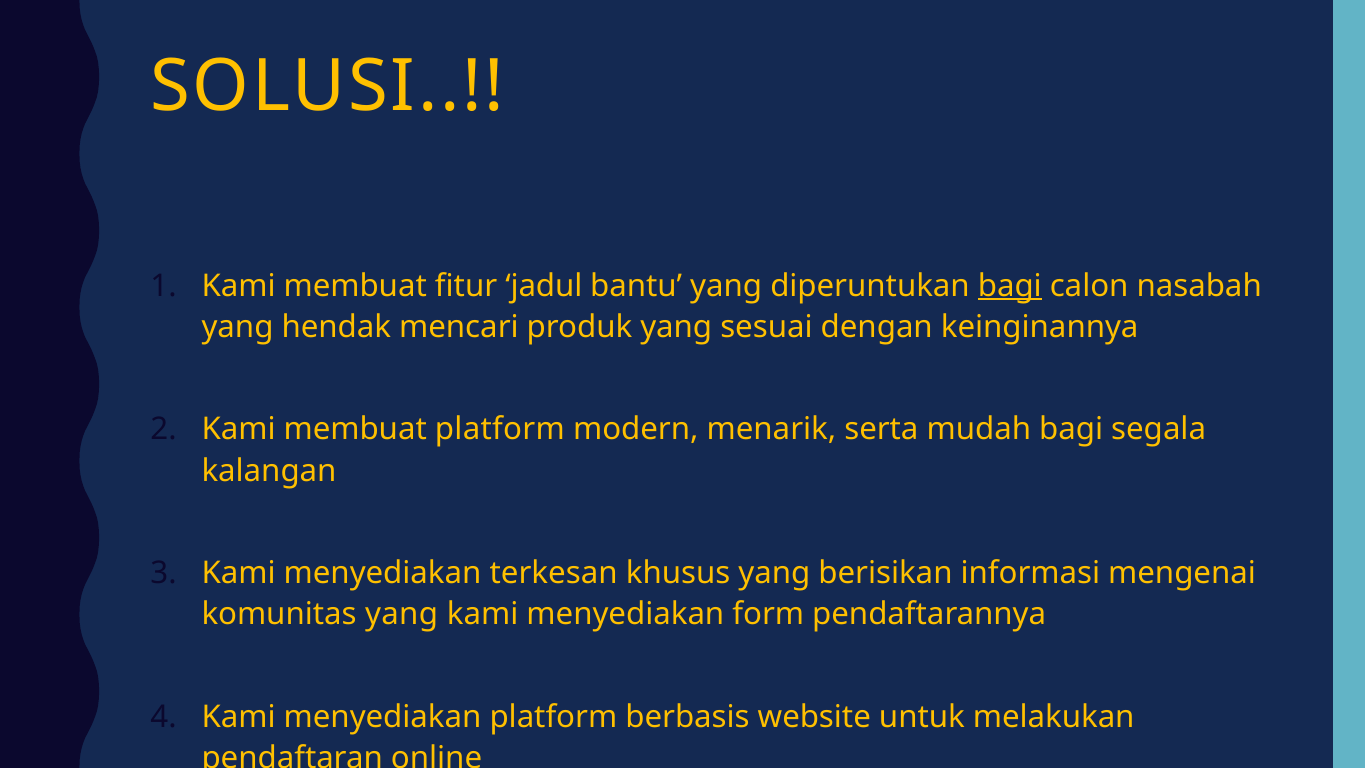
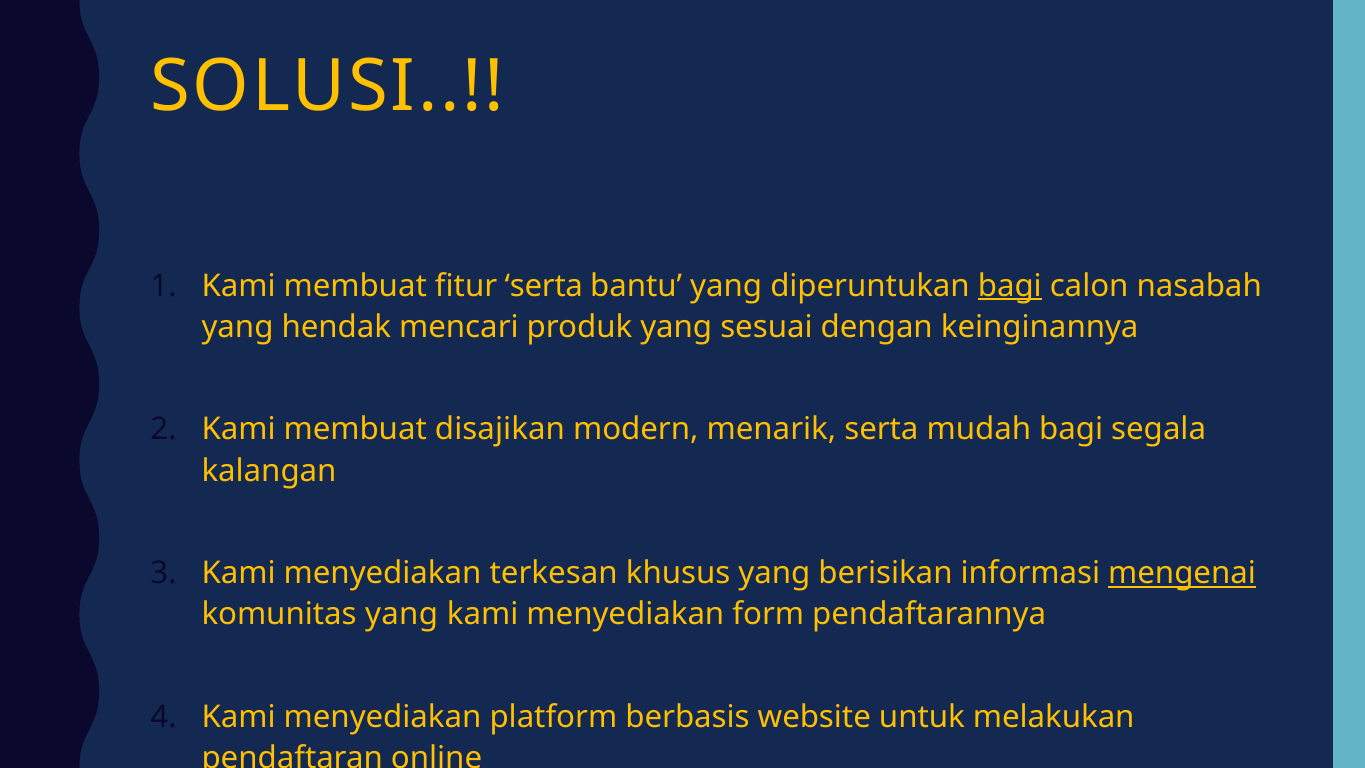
fitur jadul: jadul -> serta (544, 286)
membuat platform: platform -> disajikan (500, 429)
mengenai underline: none -> present (1182, 573)
